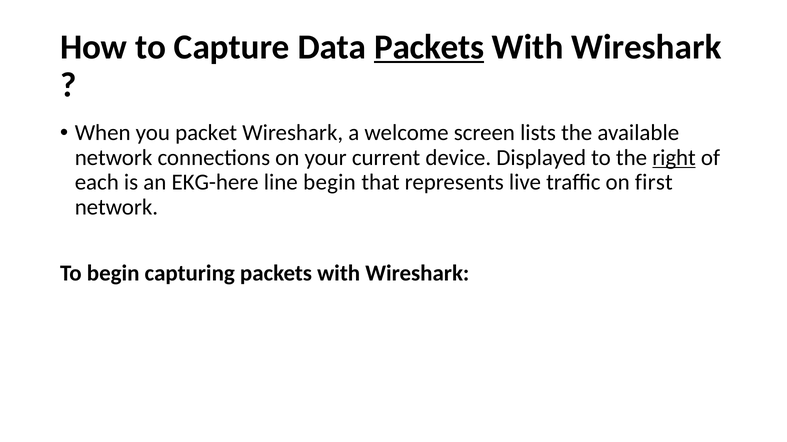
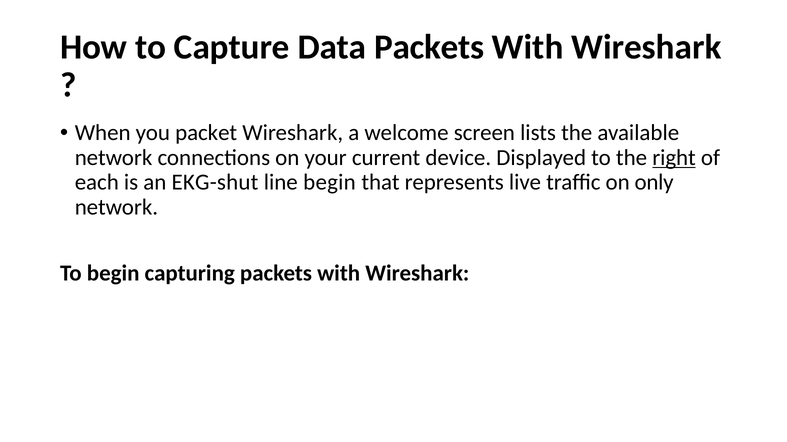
Packets underline: present -> none (429, 47)
EKG-here: EKG-here -> EKG-shut (215, 183)
first: first -> only (654, 183)
